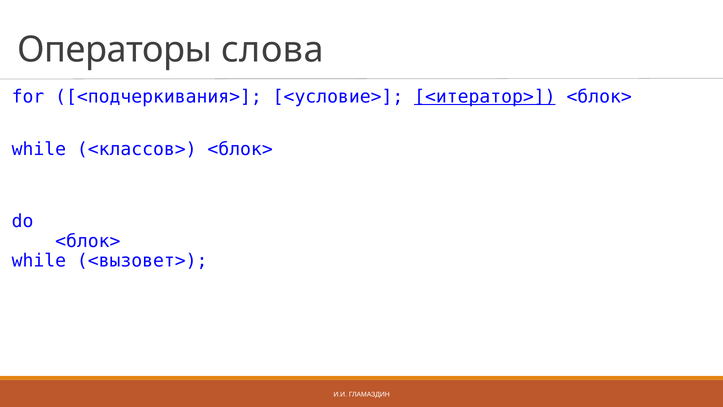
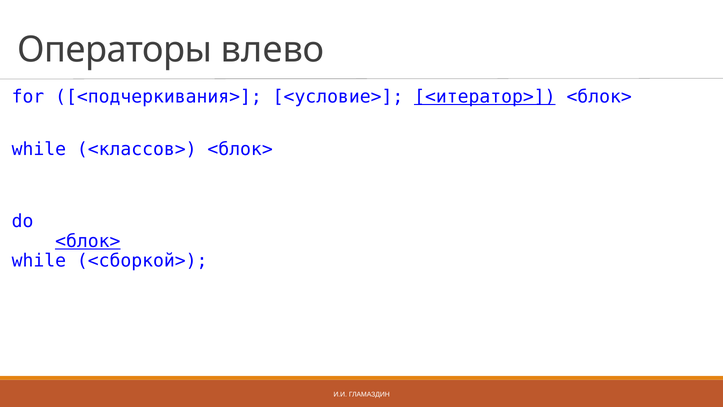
слова: слова -> влево (273, 50)
<блок> underline: none -> present (88, 241)
<вызовет>: <вызовет> -> <сборкой> (142, 260)
